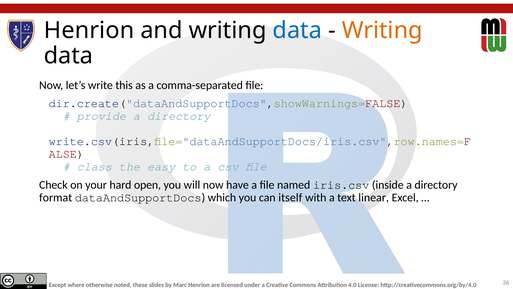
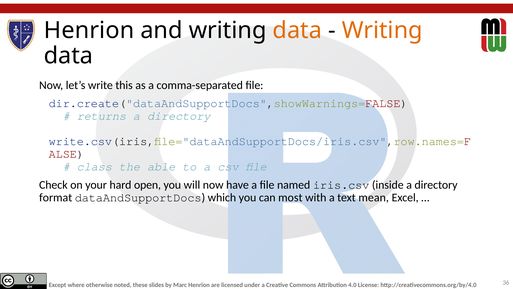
data colour: blue -> orange (297, 30)
provide: provide -> returns (101, 116)
easy: easy -> able (161, 167)
itself: itself -> most (290, 197)
linear: linear -> mean (374, 197)
